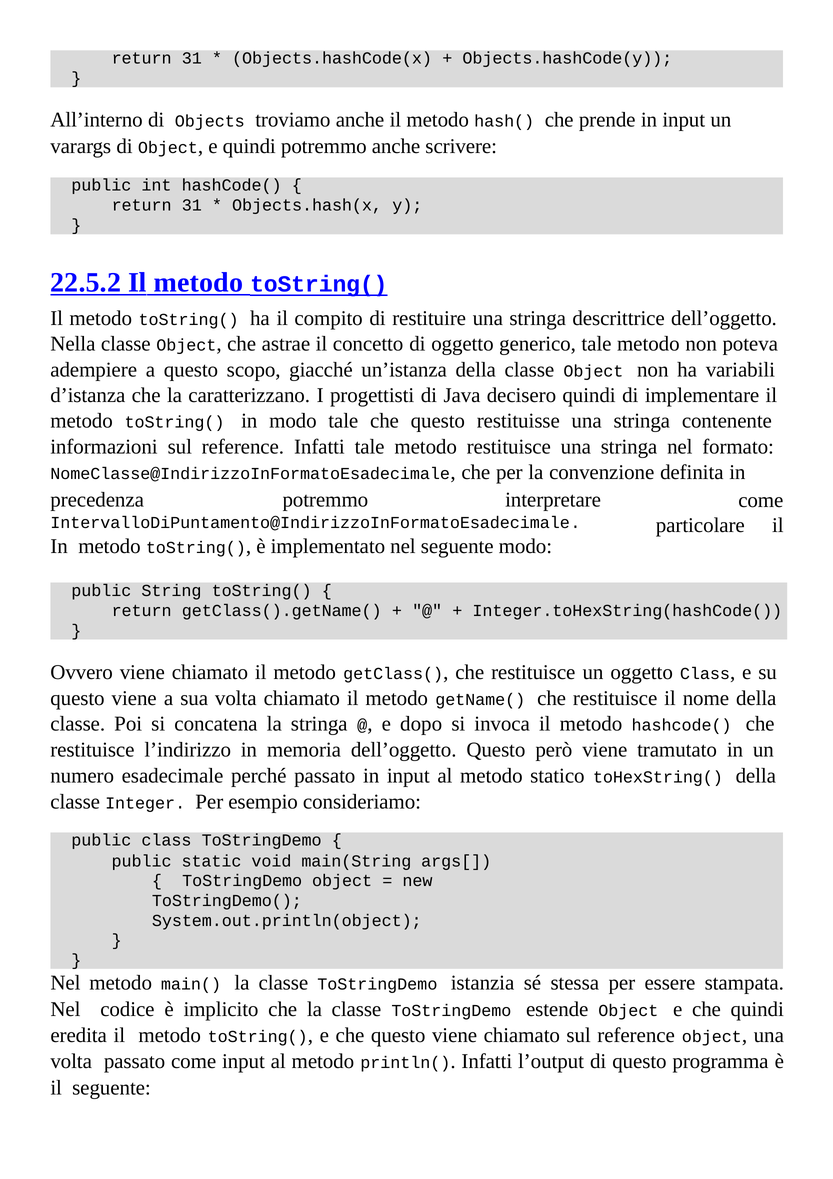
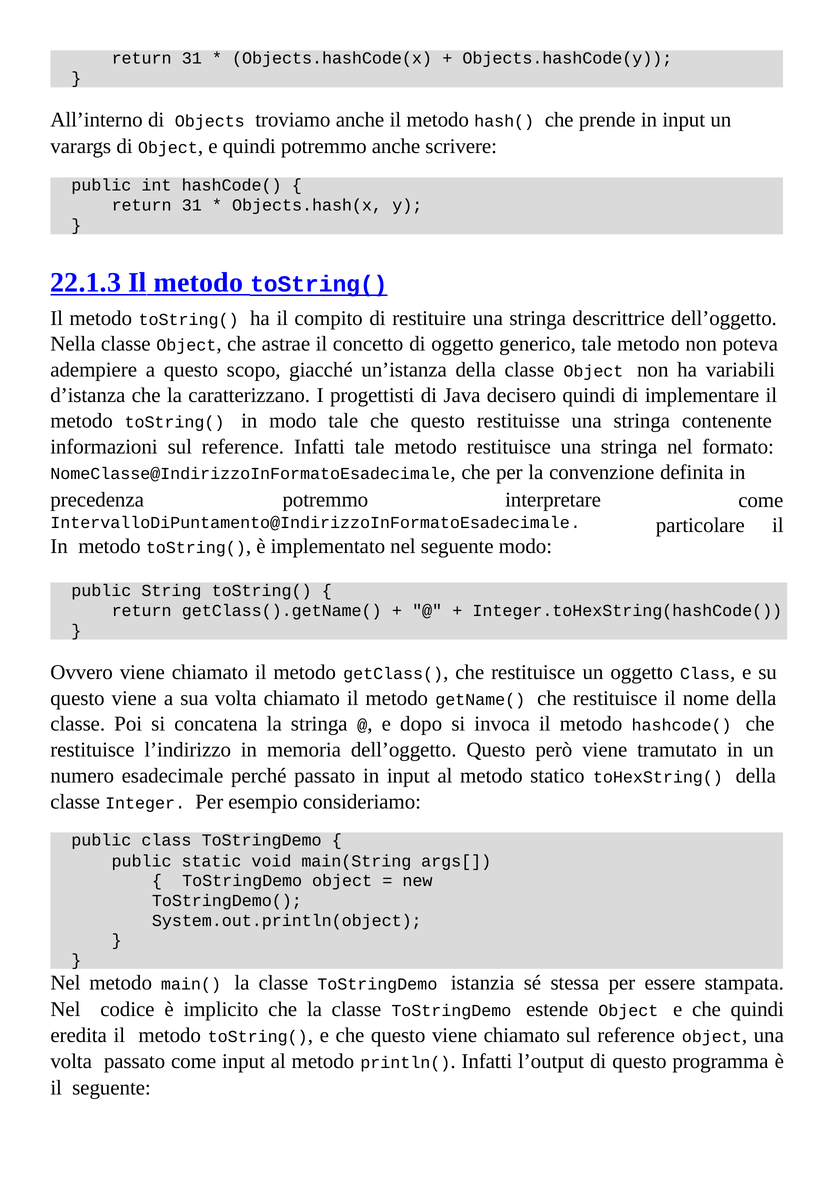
22.5.2: 22.5.2 -> 22.1.3 (86, 282)
